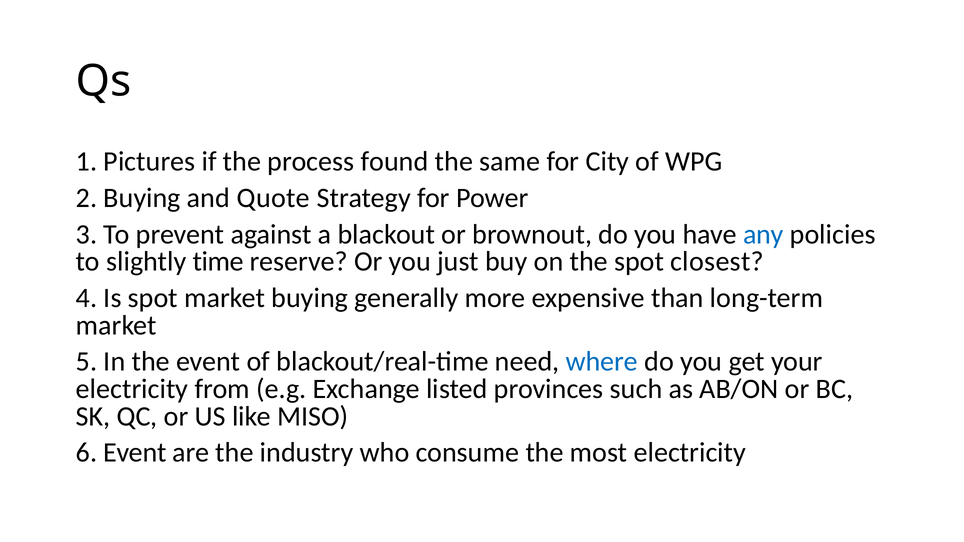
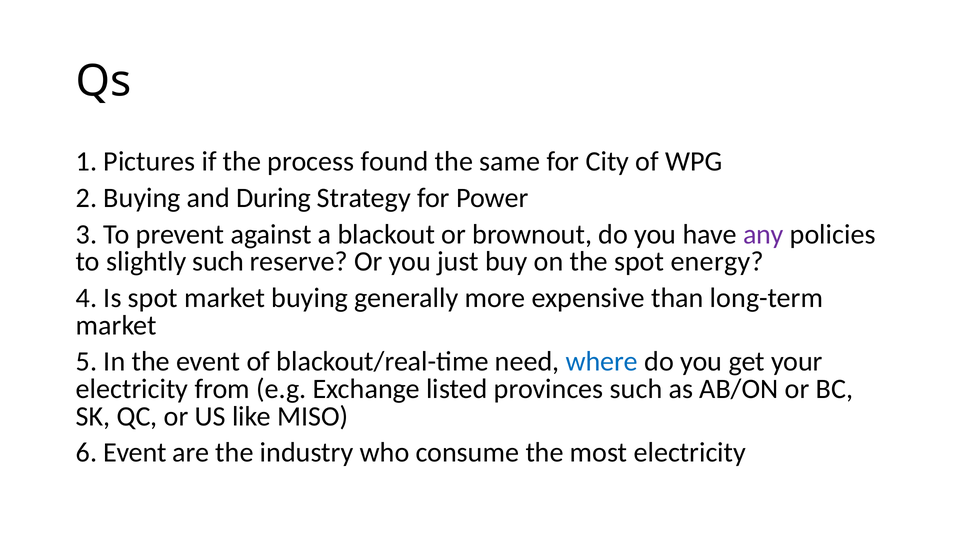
Quote: Quote -> During (274, 198)
any colour: blue -> purple (763, 234)
slightly time: time -> such (218, 262)
closest: closest -> energy (717, 262)
